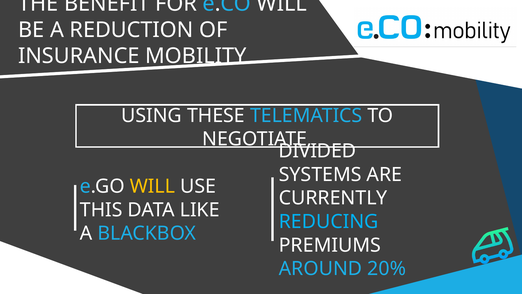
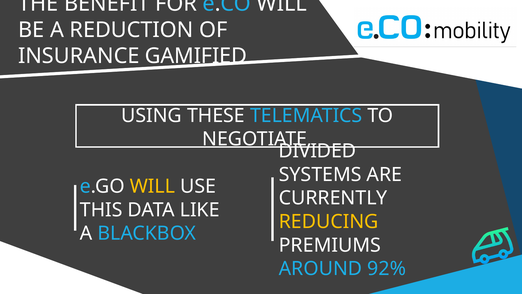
MOBILITY: MOBILITY -> GAMIFIED (196, 56)
REDUCING colour: light blue -> yellow (329, 221)
20%: 20% -> 92% (387, 268)
